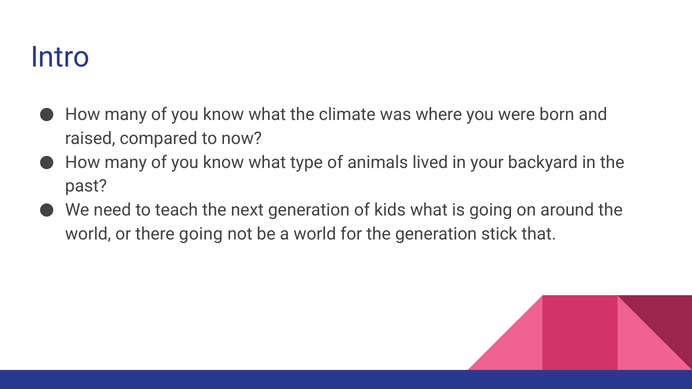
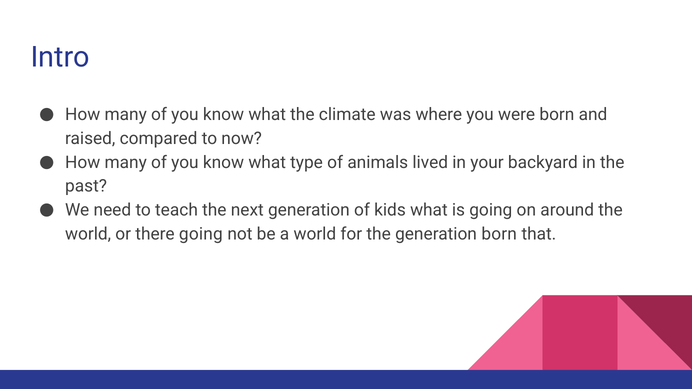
generation stick: stick -> born (499, 234)
